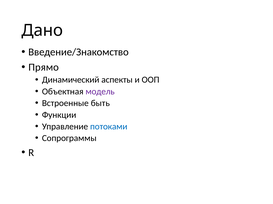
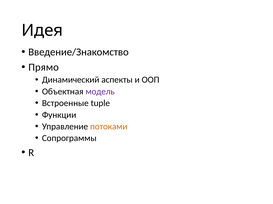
Дано: Дано -> Идея (42, 31)
быть: быть -> tuple (100, 104)
потоками colour: blue -> orange (109, 127)
